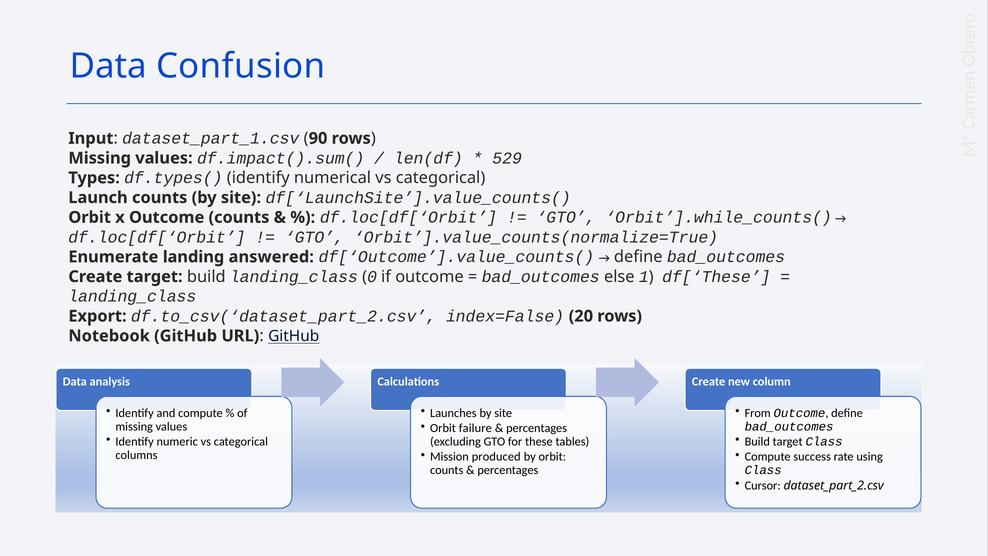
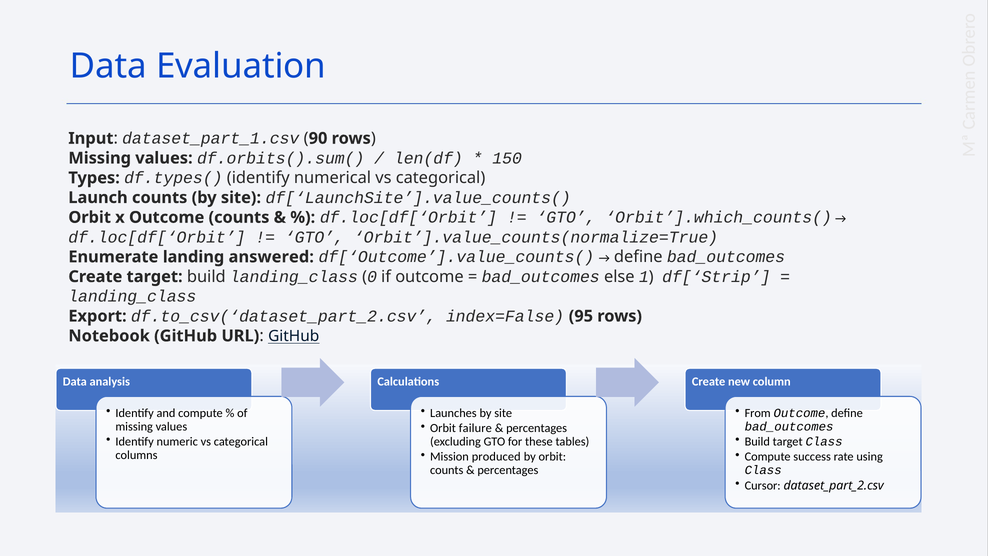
Confusion: Confusion -> Evaluation (241, 66)
df.impact().sum(: df.impact().sum( -> df.orbits().sum( (281, 158)
529: 529 -> 150 (507, 158)
Orbit’].while_counts(: Orbit’].while_counts( -> Orbit’].which_counts( (719, 217)
df[‘These: df[‘These -> df[‘Strip (716, 277)
20: 20 -> 95 (581, 316)
